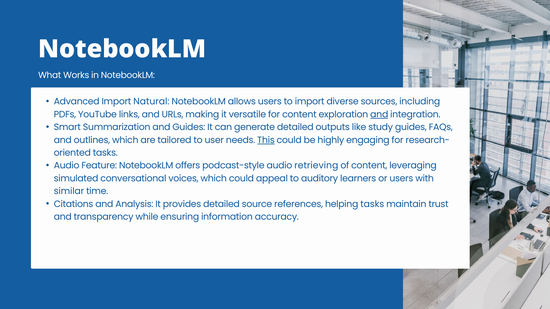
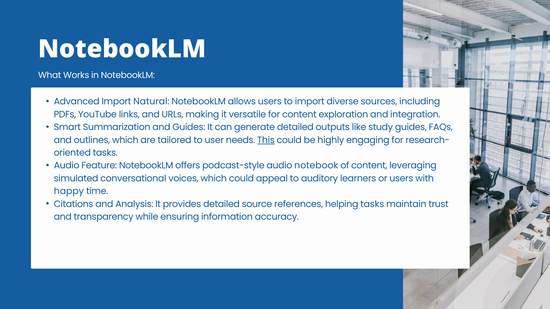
and underline: present -> none (379, 115)
retrieving: retrieving -> notebook (316, 166)
similar: similar -> happy (69, 191)
